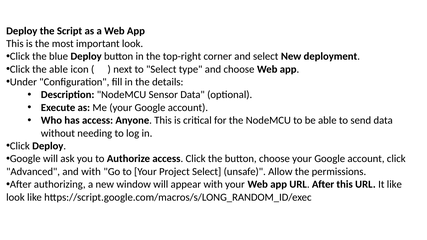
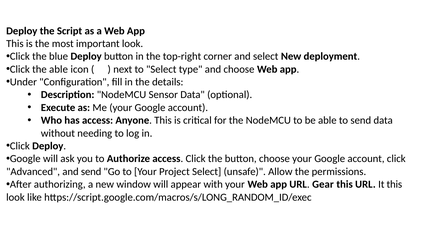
and with: with -> send (91, 172)
URL After: After -> Gear (323, 185)
It like: like -> this (394, 185)
